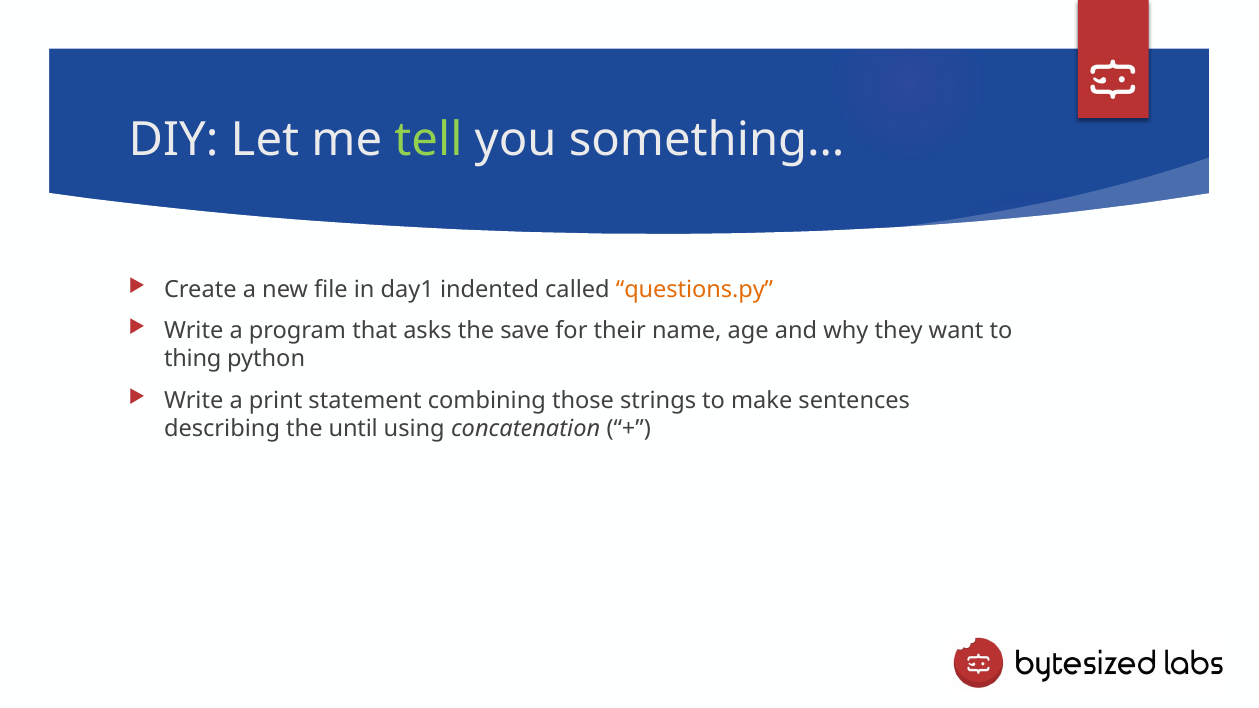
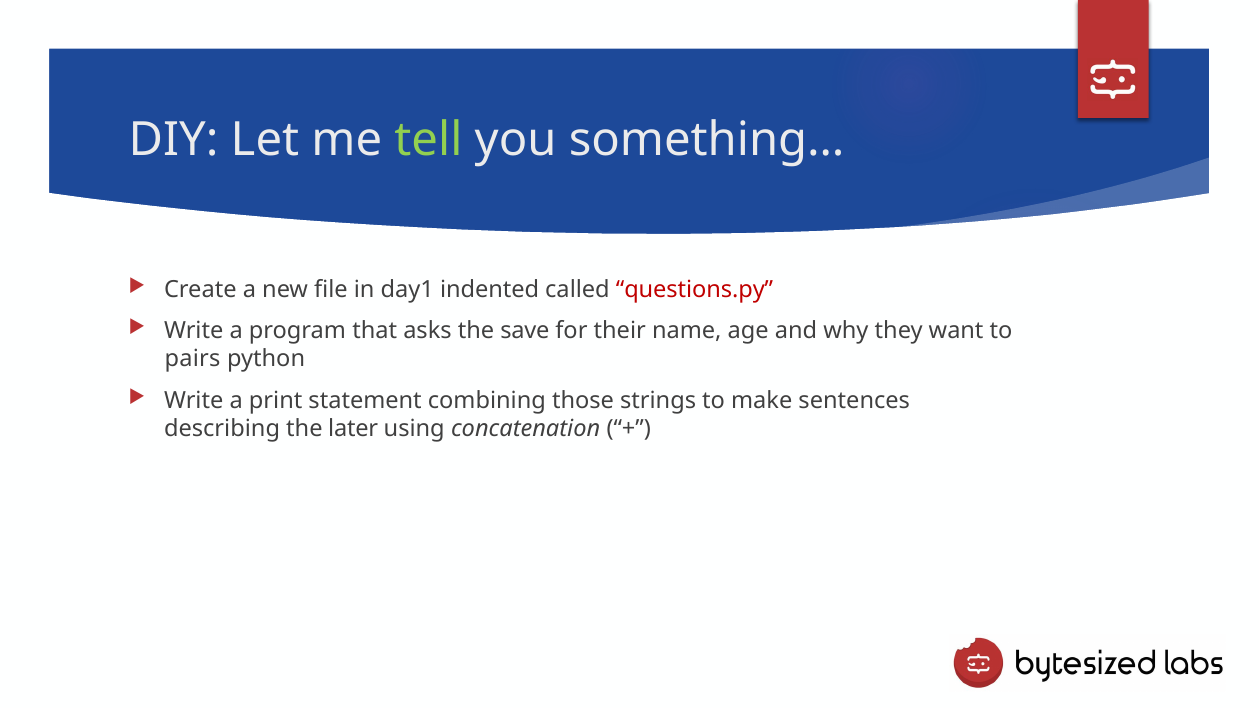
questions.py colour: orange -> red (695, 289)
thing: thing -> pairs (192, 359)
until: until -> later (353, 429)
